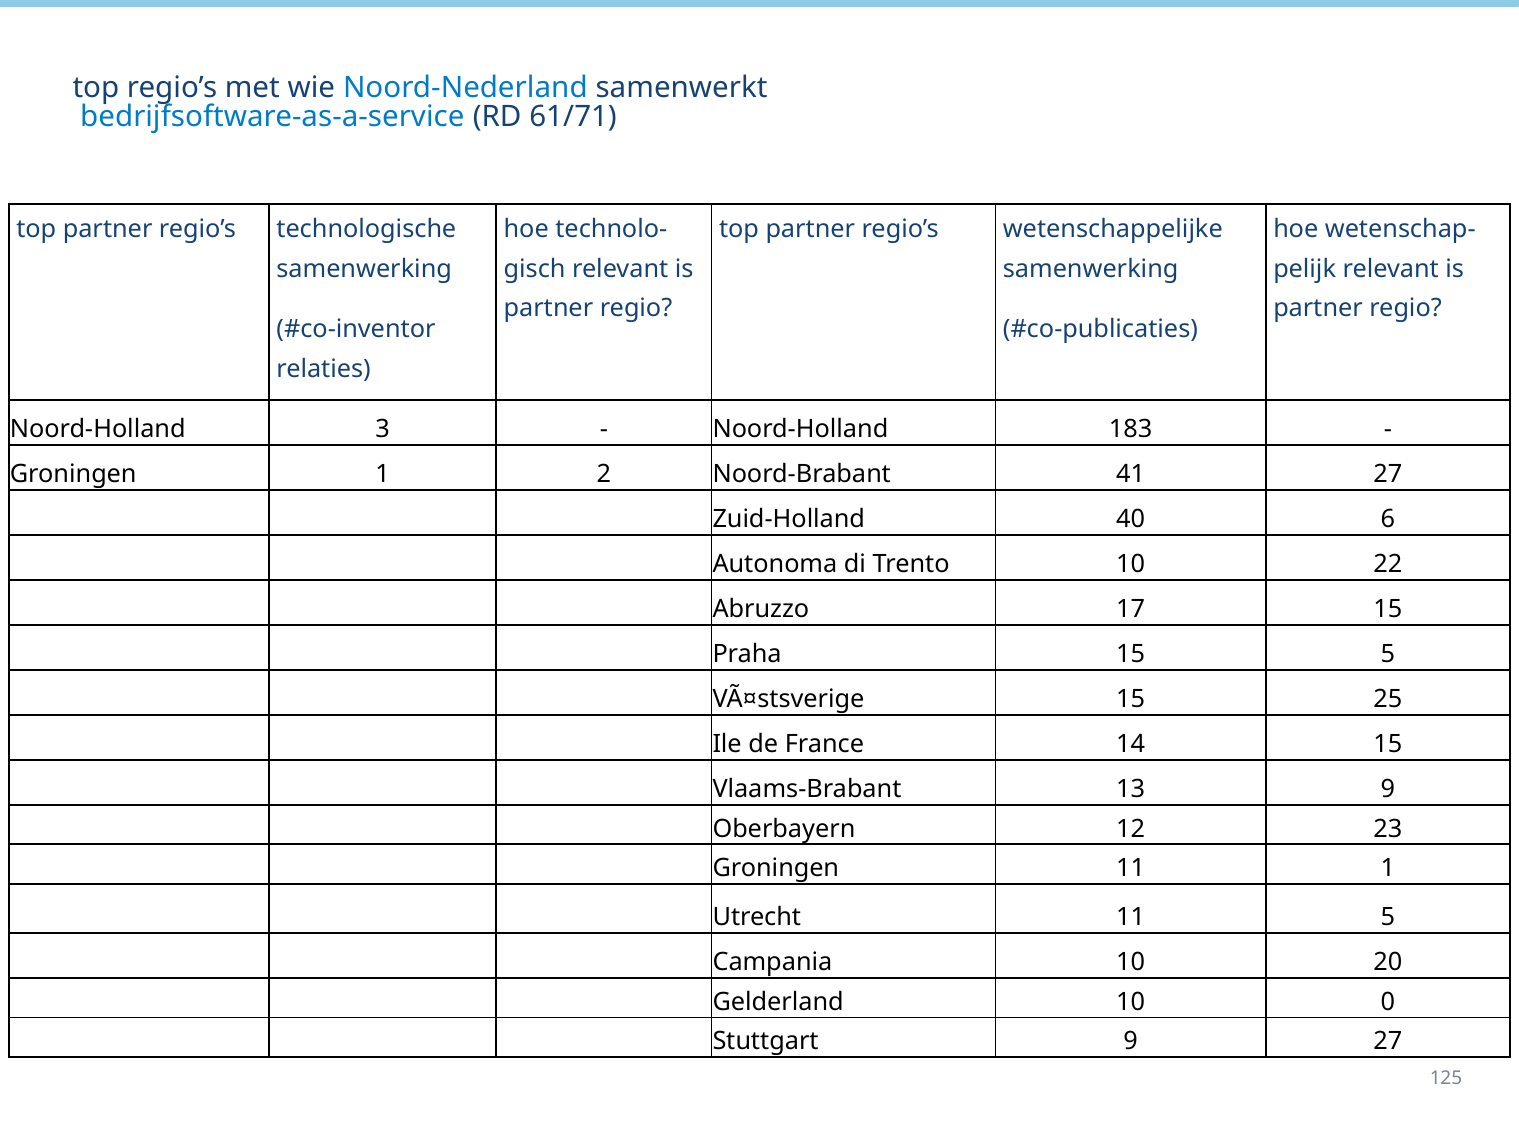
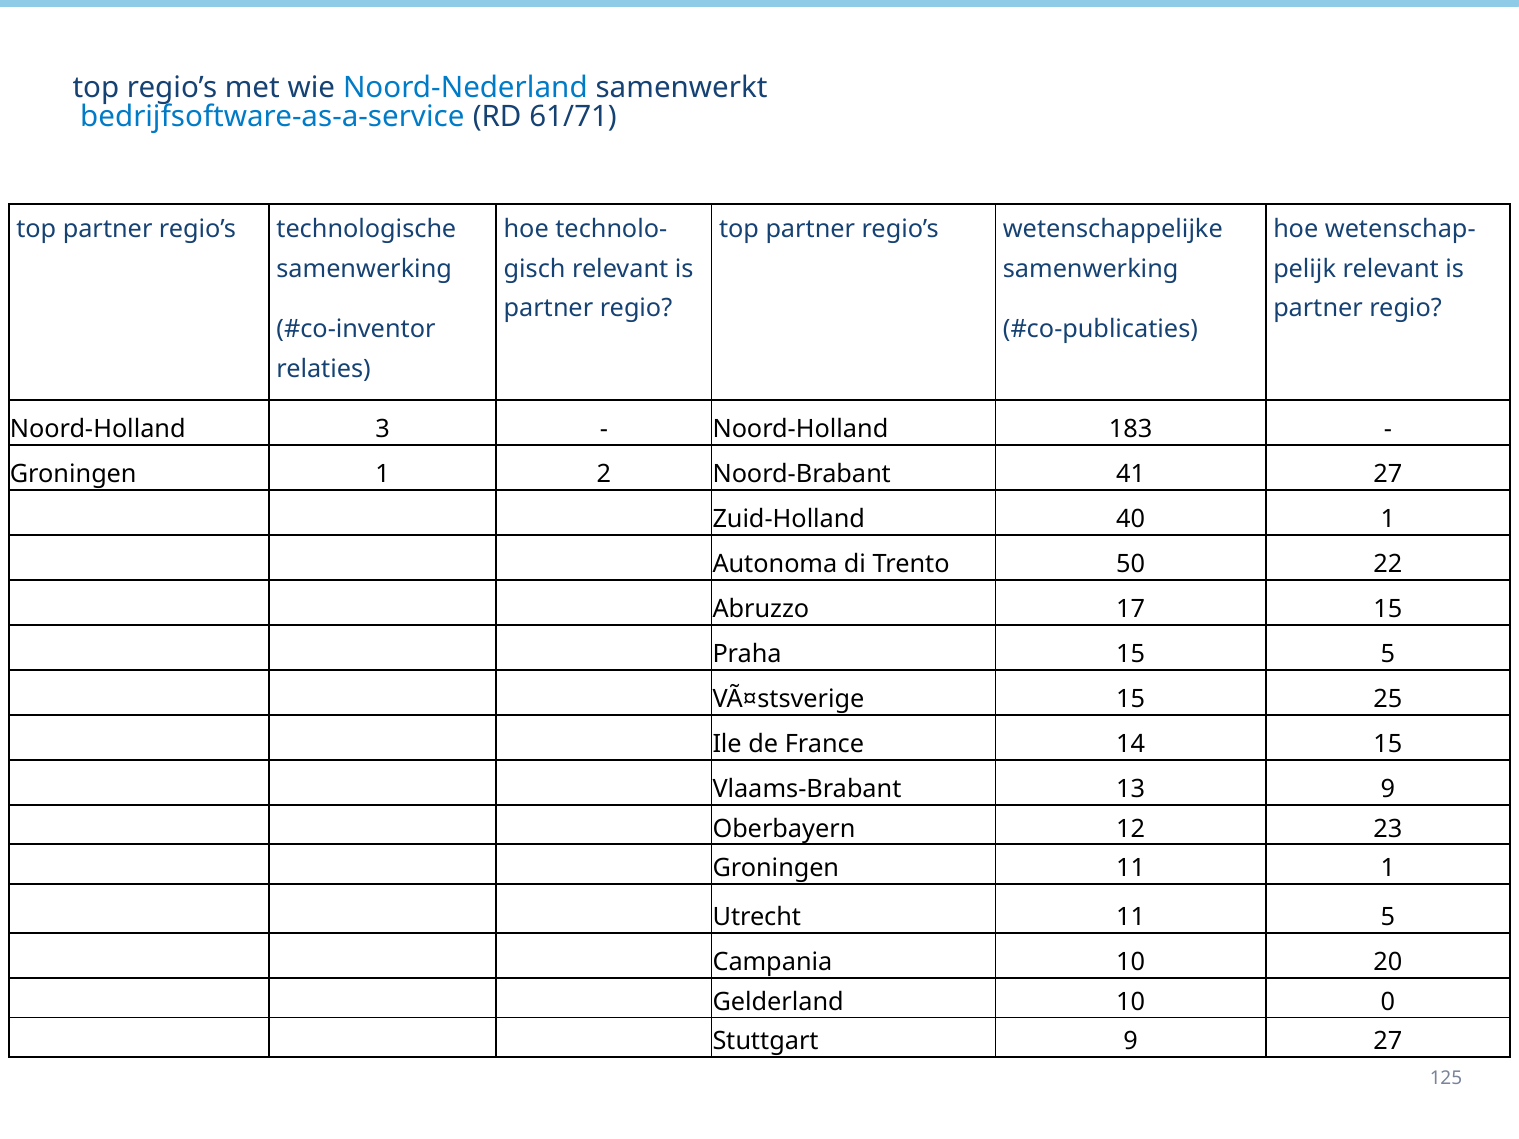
40 6: 6 -> 1 (1388, 519)
Trento 10: 10 -> 50 (1131, 564)
